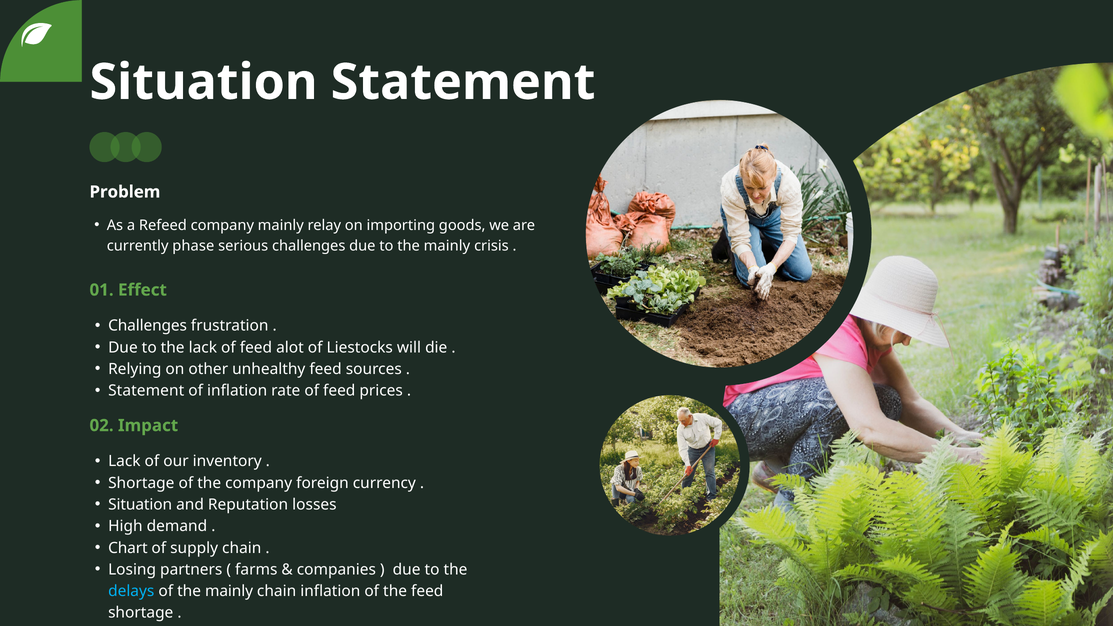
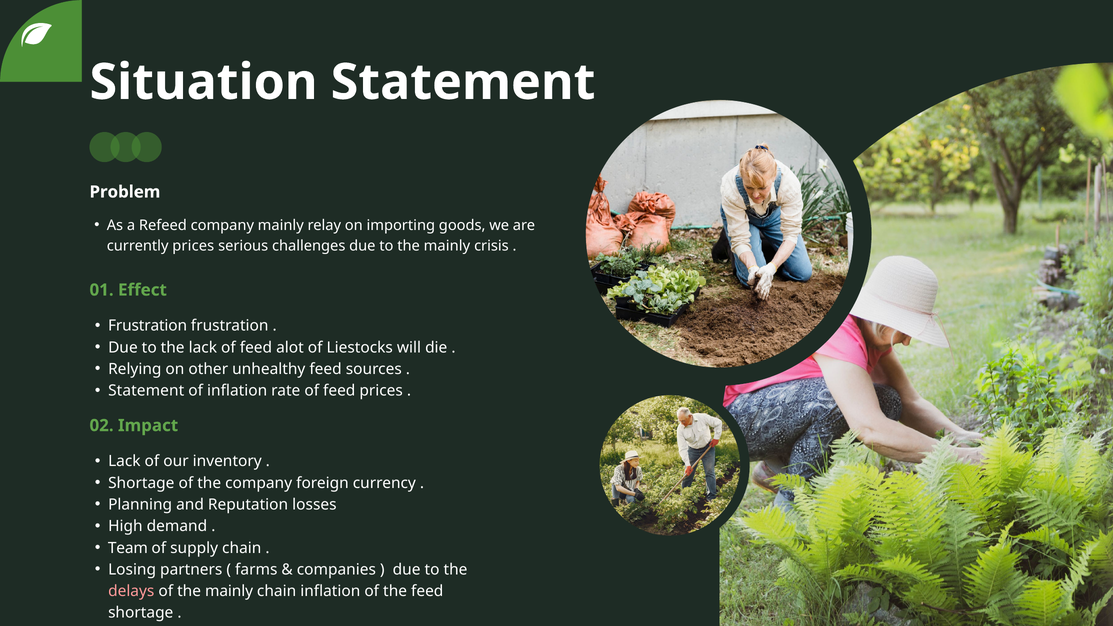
currently phase: phase -> prices (193, 246)
Challenges: Challenges -> Frustration (148, 326)
Situation: Situation -> Planning (140, 505)
Chart: Chart -> Team (128, 548)
delays colour: light blue -> pink (131, 591)
